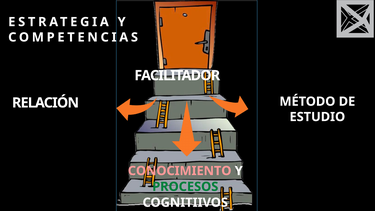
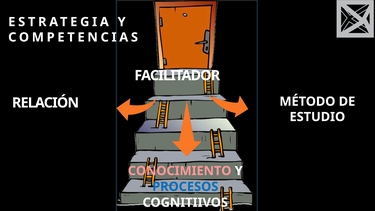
PROCESOS colour: green -> blue (185, 187)
